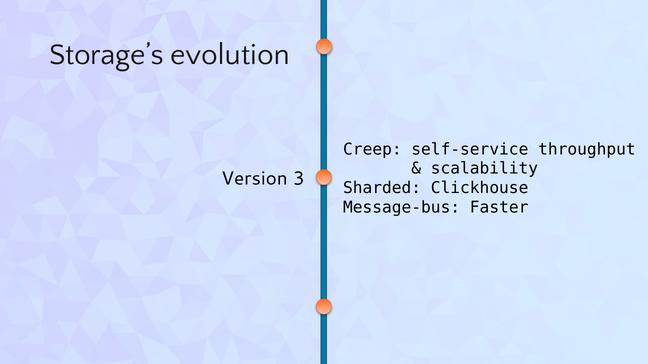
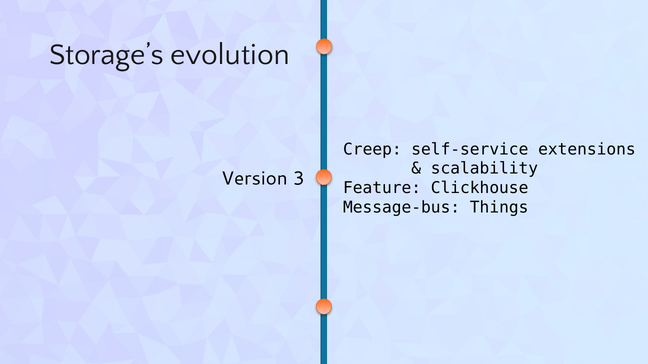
throughput: throughput -> extensions (587, 149)
Sharded: Sharded -> Feature (382, 188)
Faster: Faster -> Things (499, 208)
